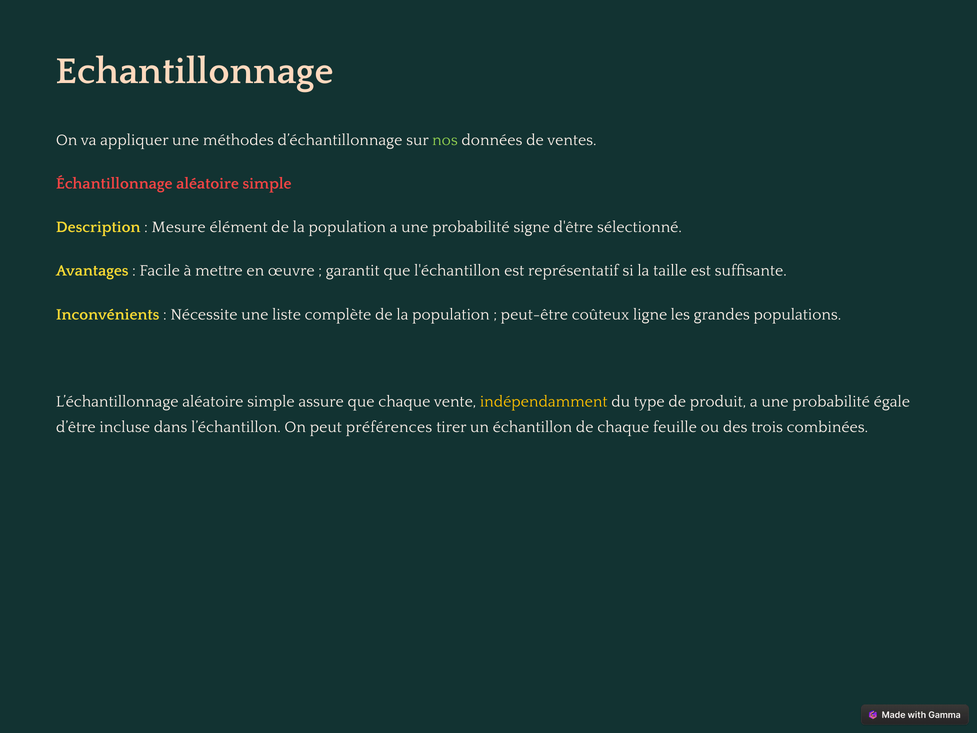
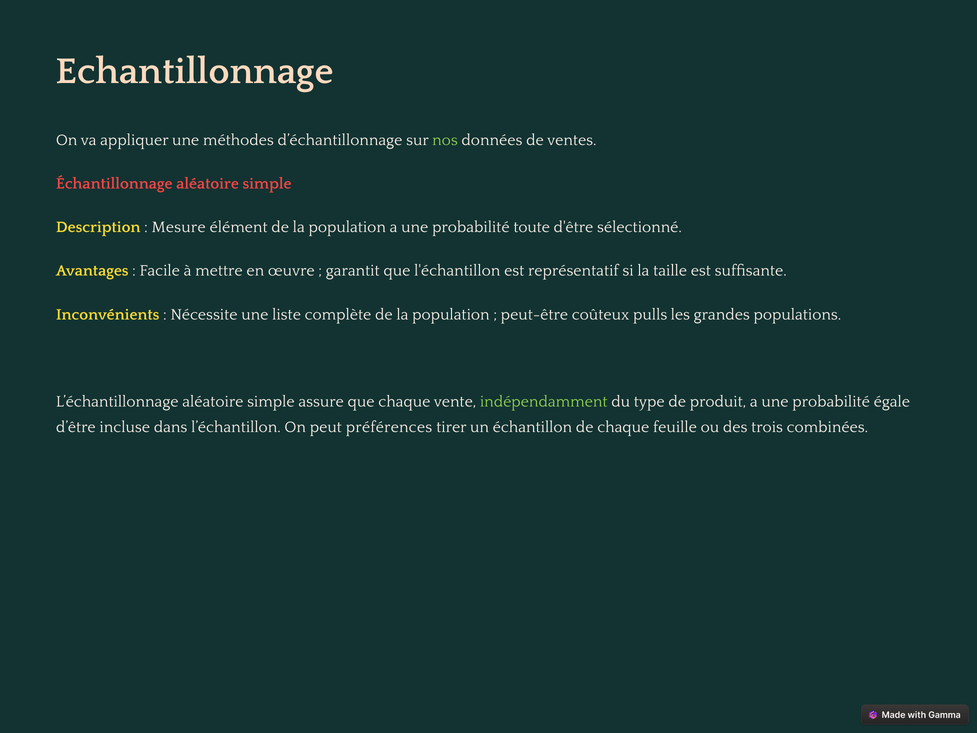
signe: signe -> toute (532, 227)
ligne: ligne -> pulls (650, 314)
indépendamment colour: yellow -> light green (544, 401)
